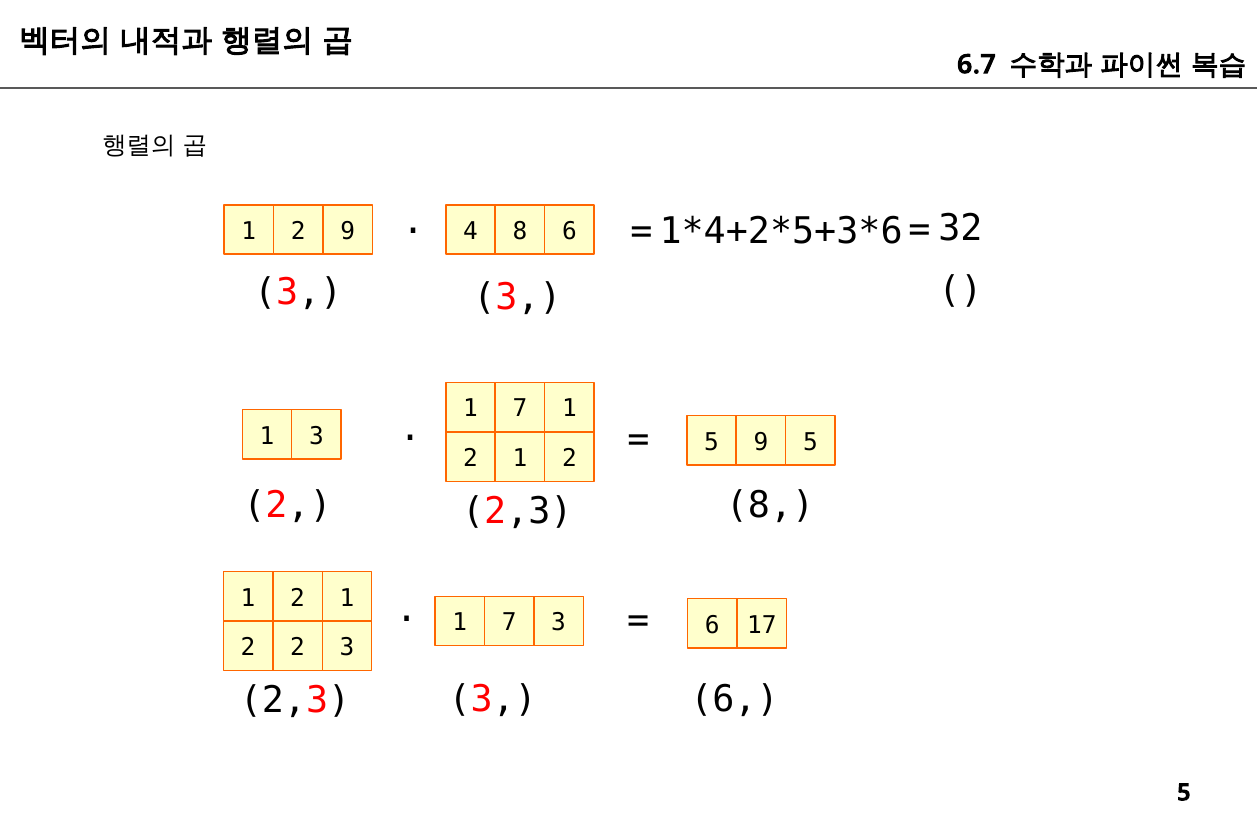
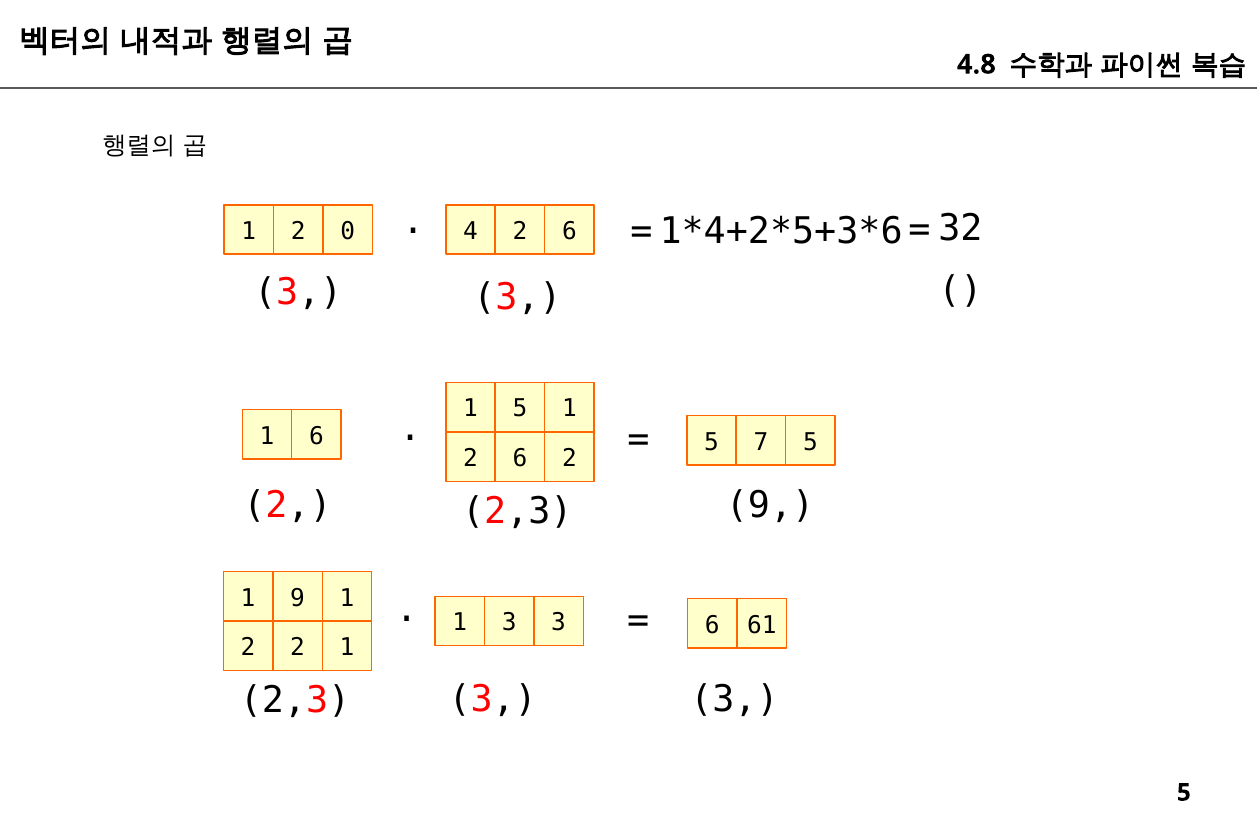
6.7: 6.7 -> 4.8 (976, 64)
2 9: 9 -> 0 (348, 231)
4 8: 8 -> 2 (520, 231)
7: 7 -> 5 (520, 409)
1 3: 3 -> 6 (316, 436)
5 9: 9 -> 7 (761, 442)
1: 1 -> 6 (520, 458)
2,3 8: 8 -> 9 (770, 505)
2: 2 -> 9 (298, 598)
7: 7 -> 3 (509, 622)
17: 17 -> 61 (762, 625)
2 3: 3 -> 1 (347, 647)
6: 6 -> 3 (734, 699)
